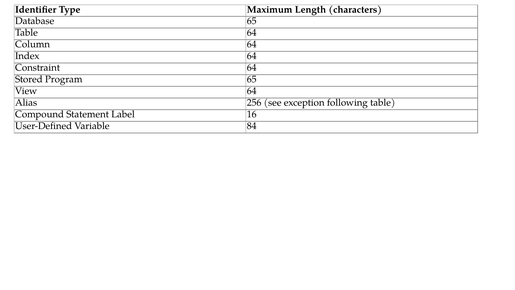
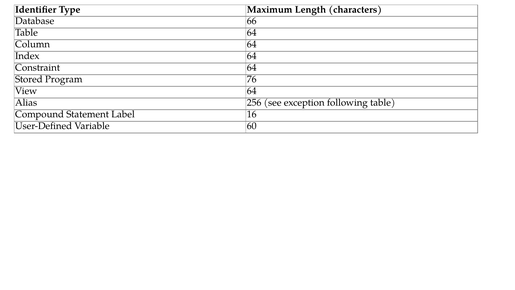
Database 65: 65 -> 66 (252, 21)
Program 65: 65 -> 76 (252, 79)
84: 84 -> 60 (252, 126)
